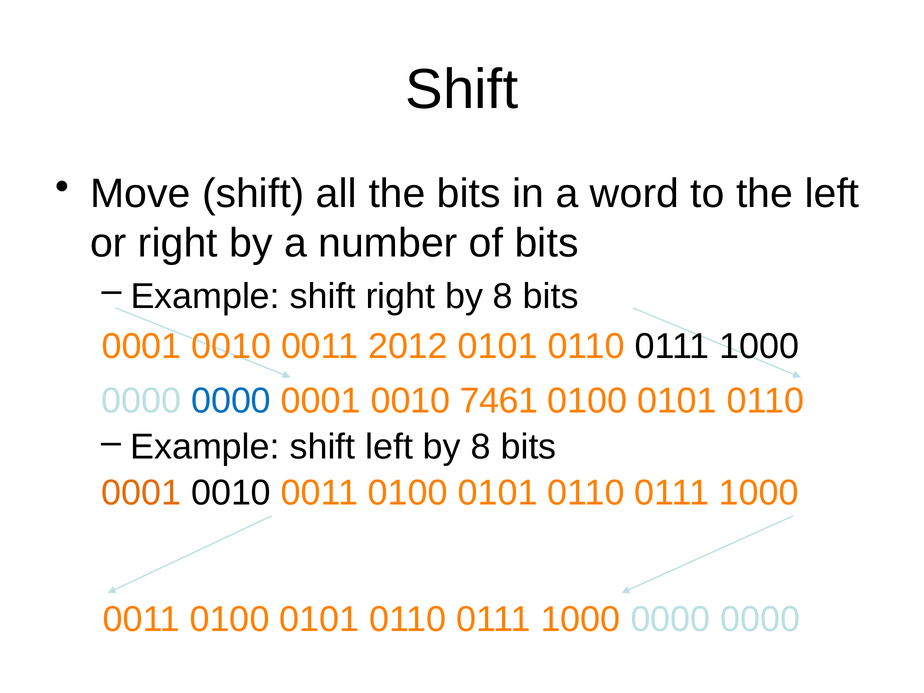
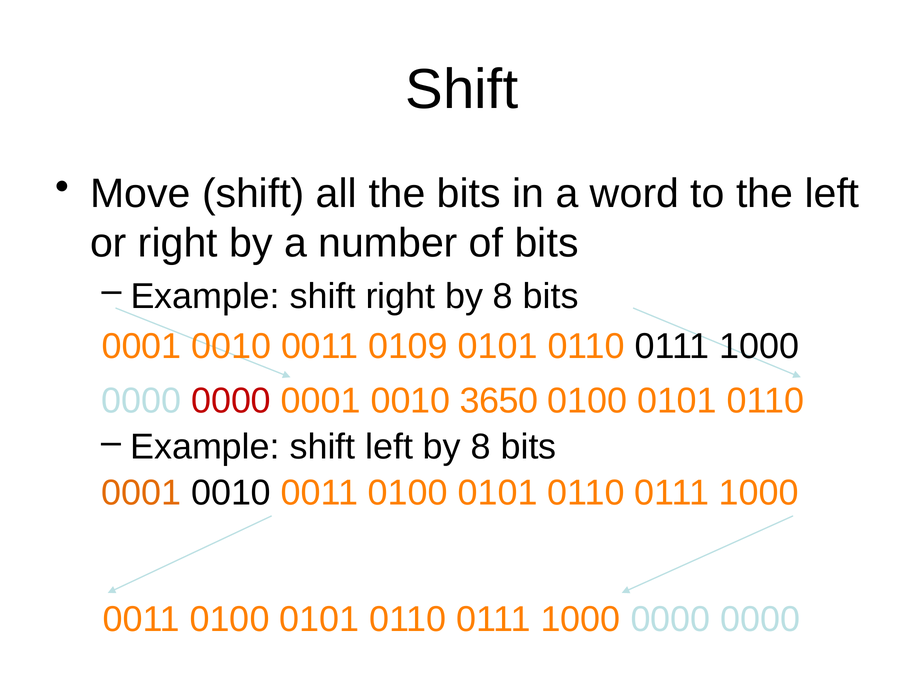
2012: 2012 -> 0109 (408, 347)
0000 colour: blue -> red (231, 401)
7461: 7461 -> 3650 (499, 401)
